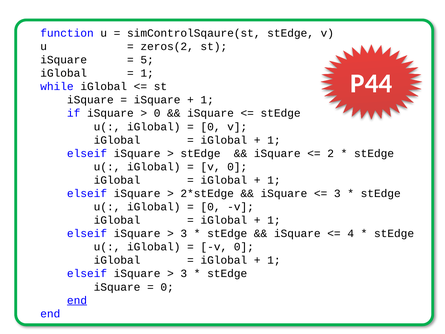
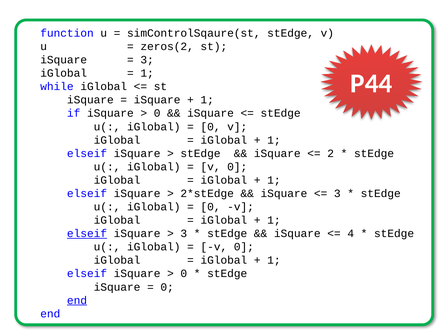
5: 5 -> 3 (147, 60)
elseif underline: none -> present (87, 233)
3: 3 -> 0 (184, 273)
